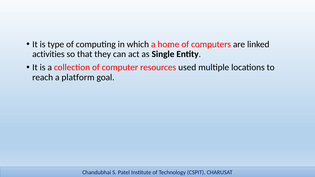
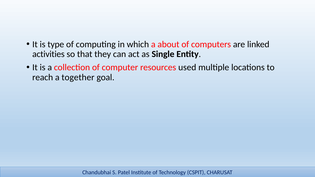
home: home -> about (168, 44)
platform: platform -> together (78, 77)
